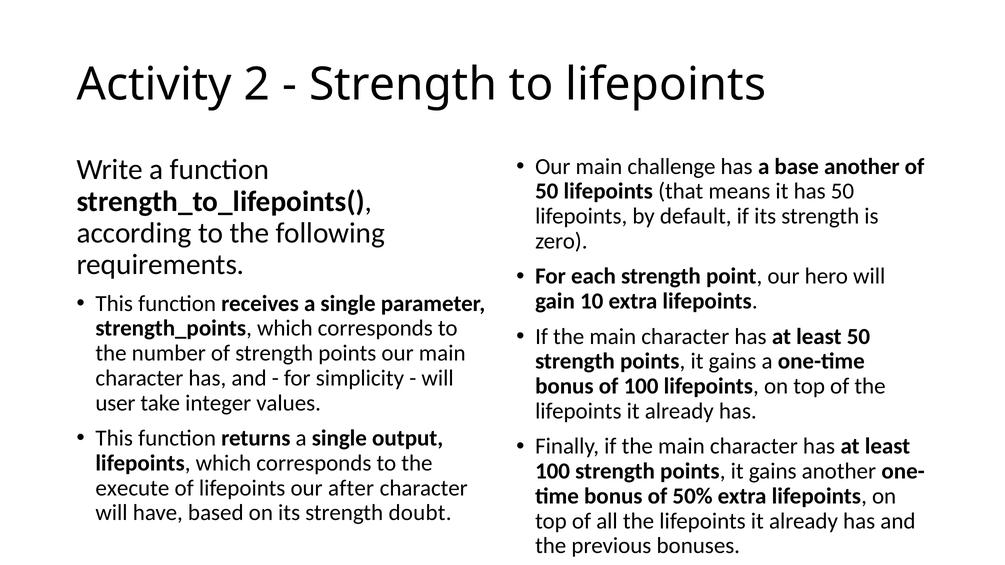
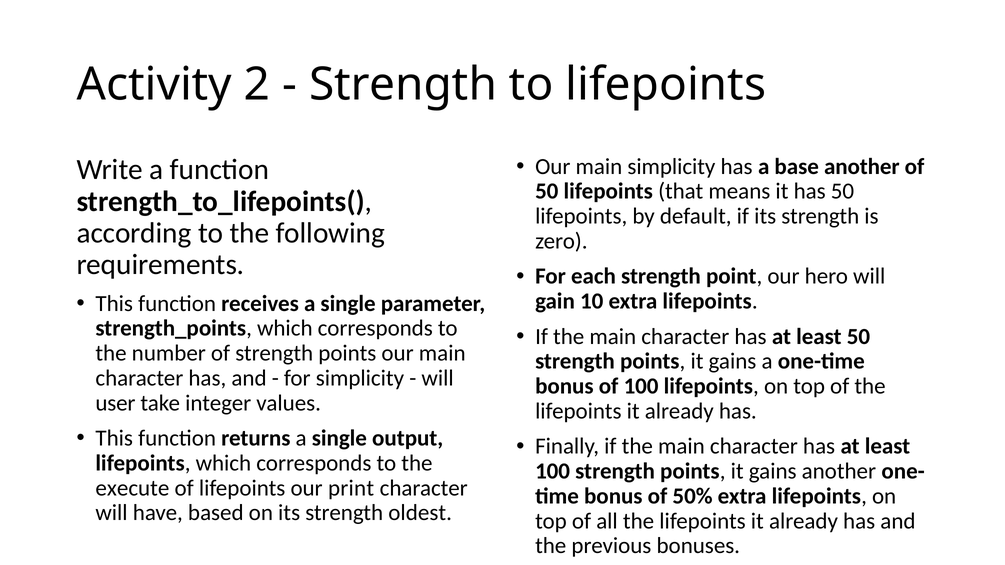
main challenge: challenge -> simplicity (671, 167)
after: after -> print (351, 488)
doubt: doubt -> oldest (420, 513)
